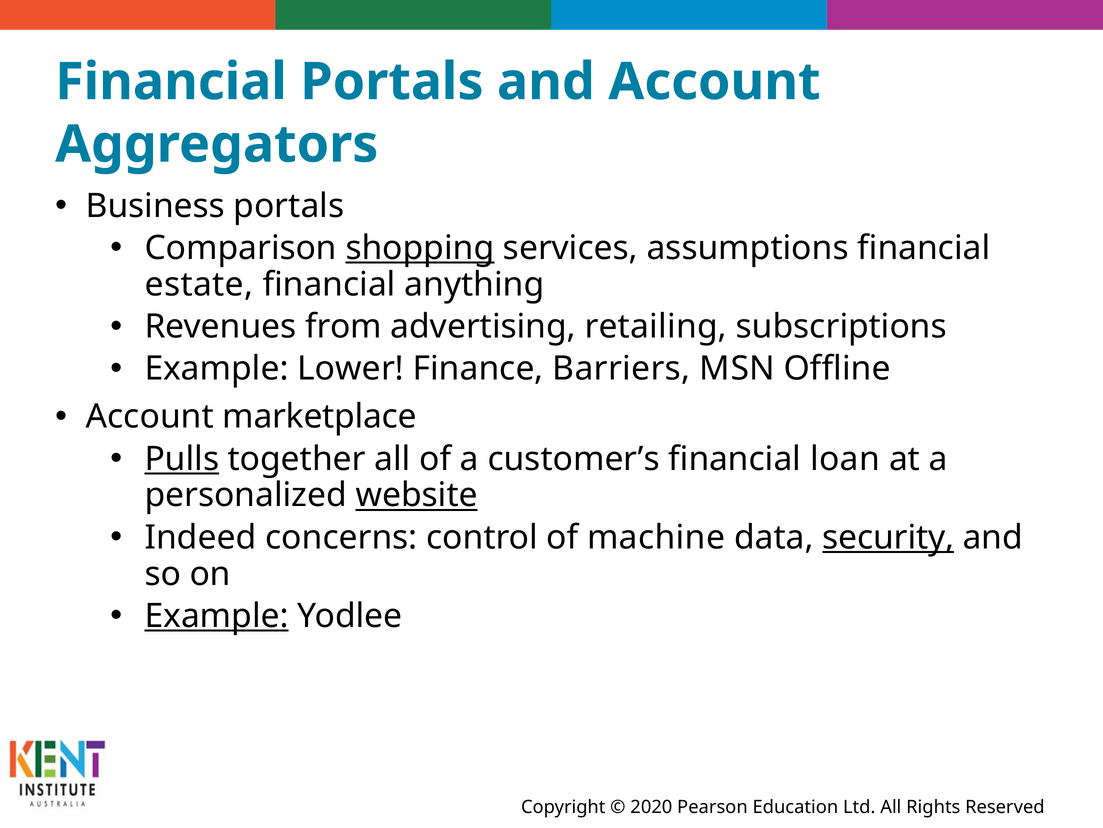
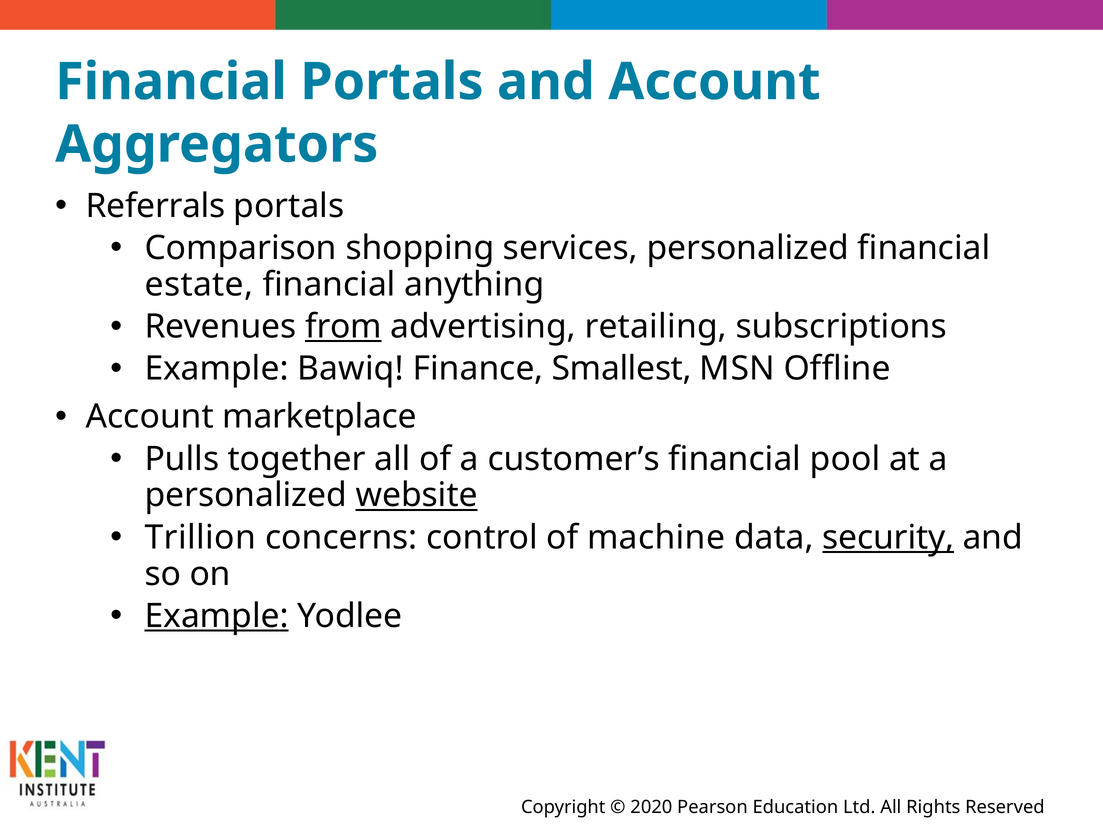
Business: Business -> Referrals (156, 206)
shopping underline: present -> none (420, 248)
services assumptions: assumptions -> personalized (748, 248)
from underline: none -> present (344, 326)
Lower: Lower -> Bawiq (351, 368)
Barriers: Barriers -> Smallest (622, 368)
Pulls underline: present -> none (182, 458)
loan: loan -> pool (845, 458)
Indeed: Indeed -> Trillion (200, 537)
